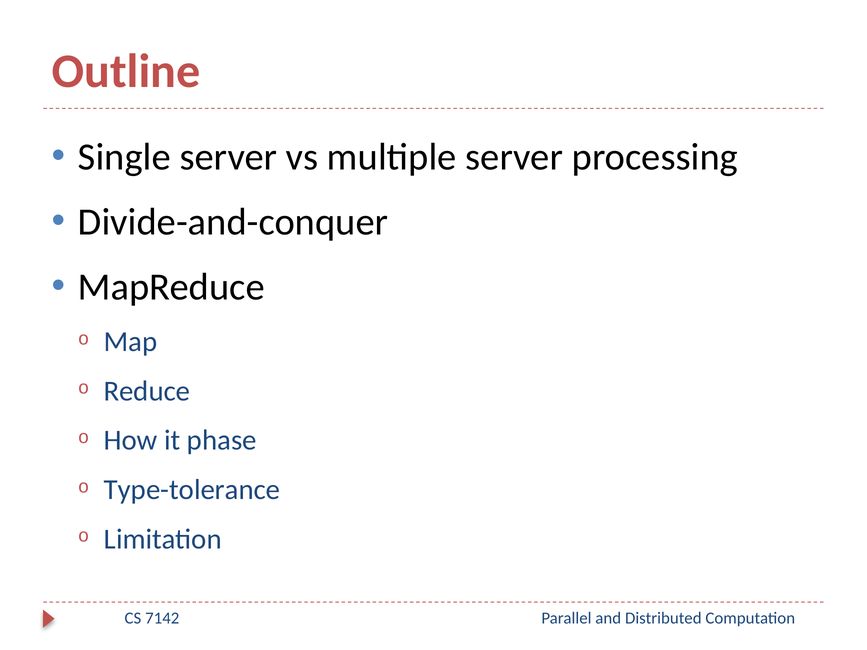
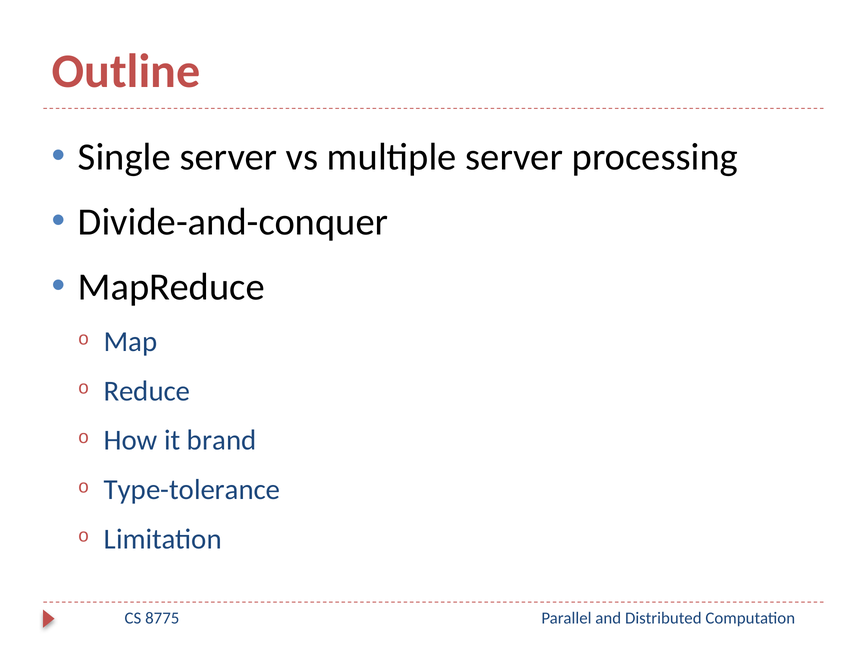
phase: phase -> brand (222, 440)
7142: 7142 -> 8775 (162, 618)
